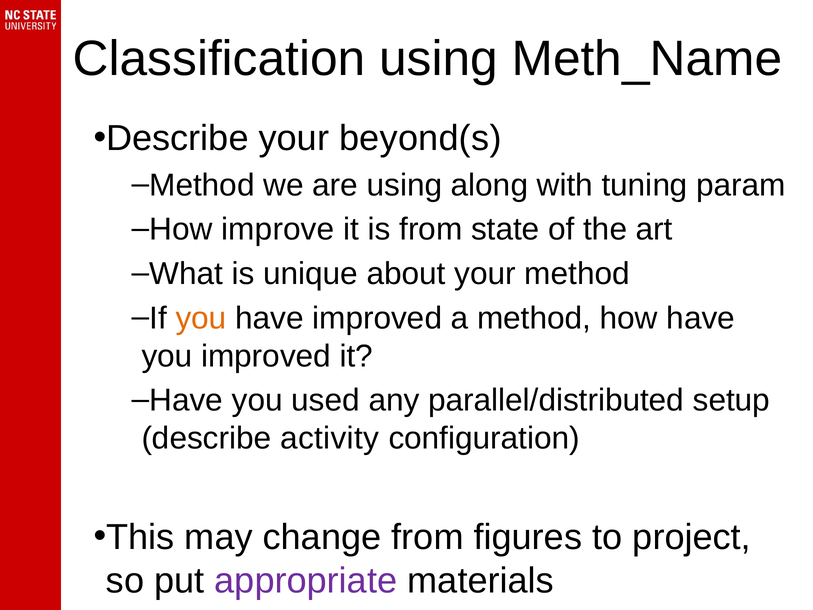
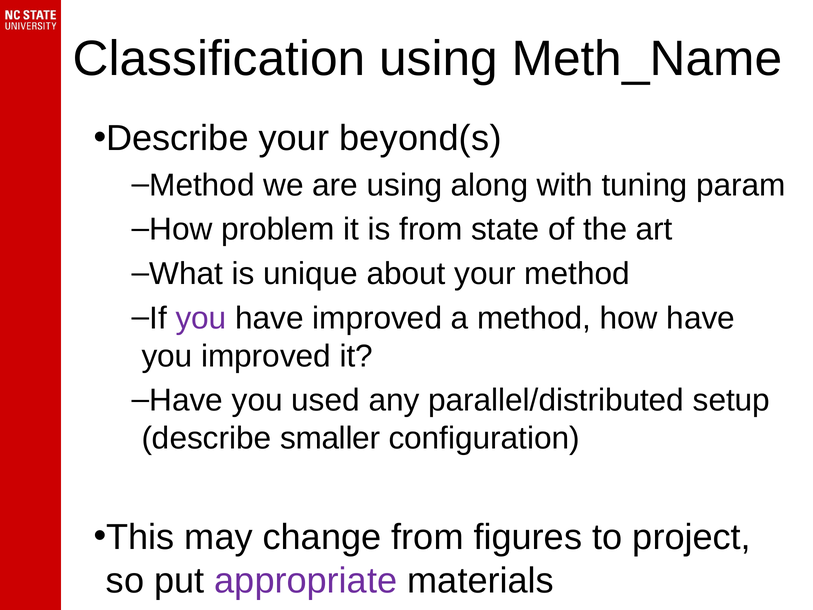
improve: improve -> problem (278, 229)
you colour: orange -> purple (201, 318)
activity: activity -> smaller (330, 438)
